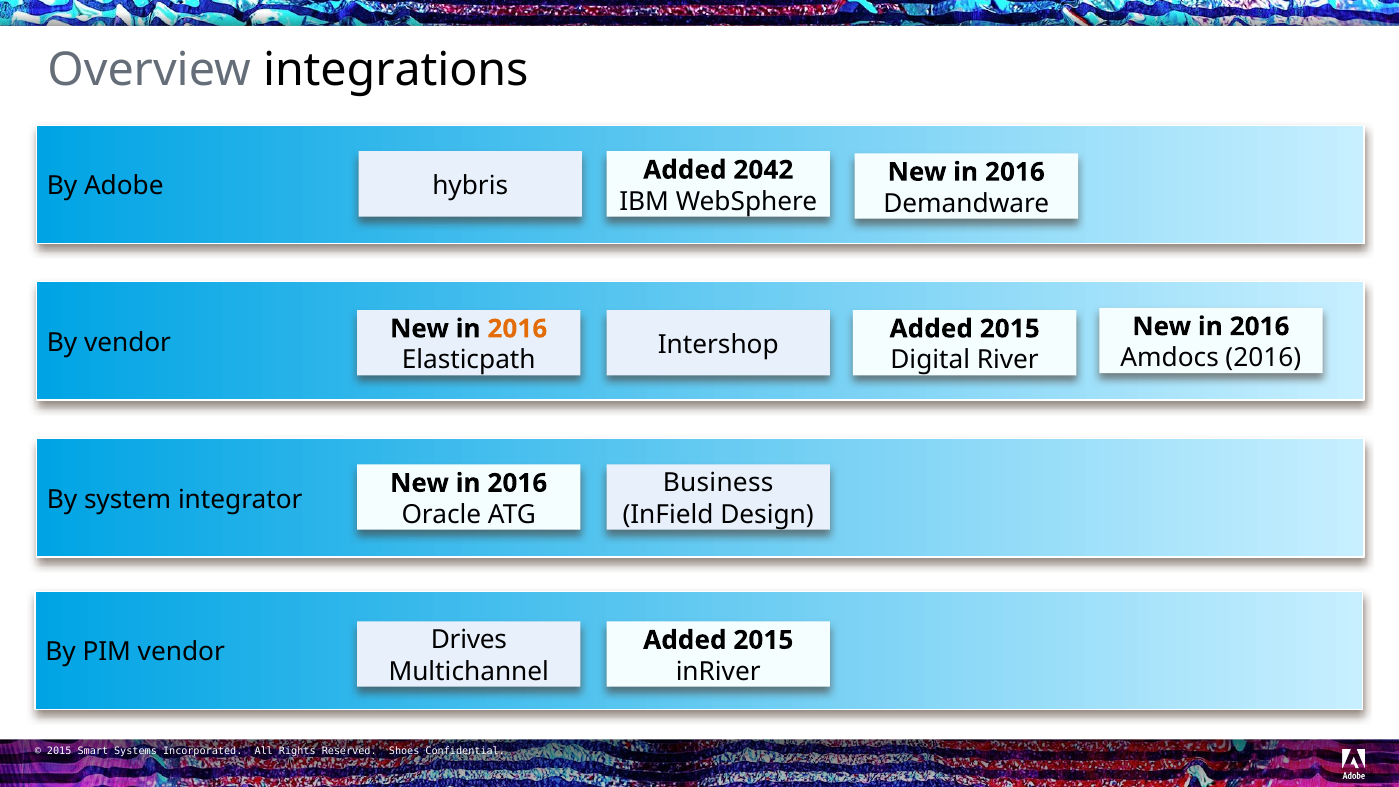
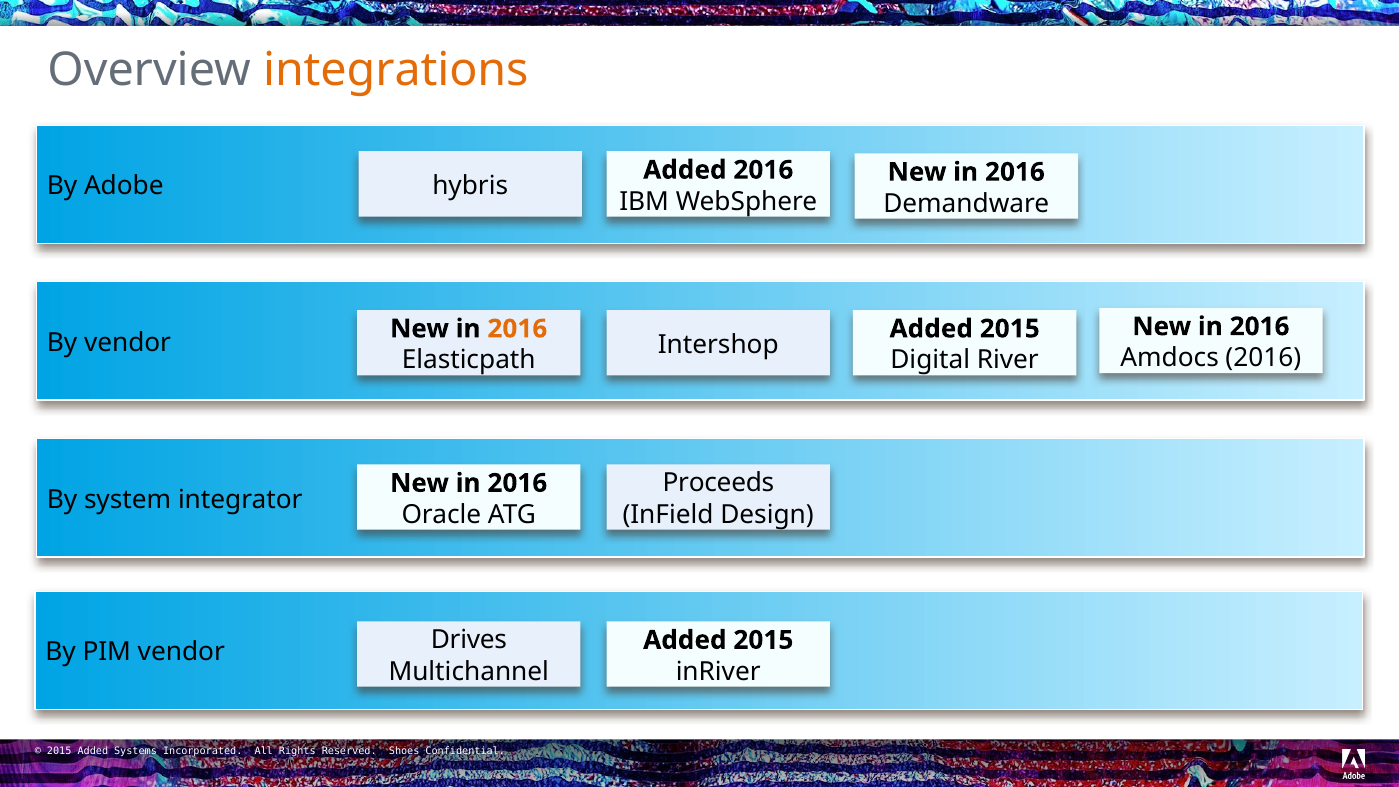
integrations colour: black -> orange (396, 70)
Added 2042: 2042 -> 2016 (763, 170)
Business: Business -> Proceeds (718, 483)
2015 Smart: Smart -> Added (93, 751)
